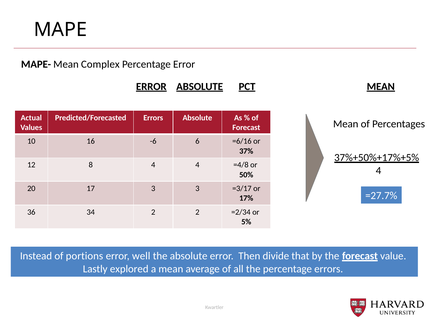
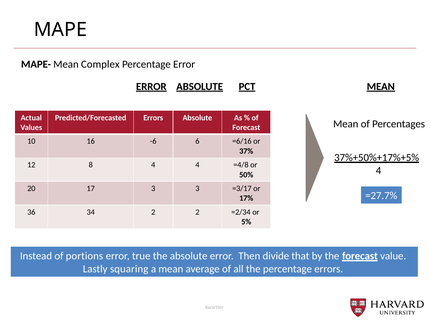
well: well -> true (141, 256)
explored: explored -> squaring (129, 269)
